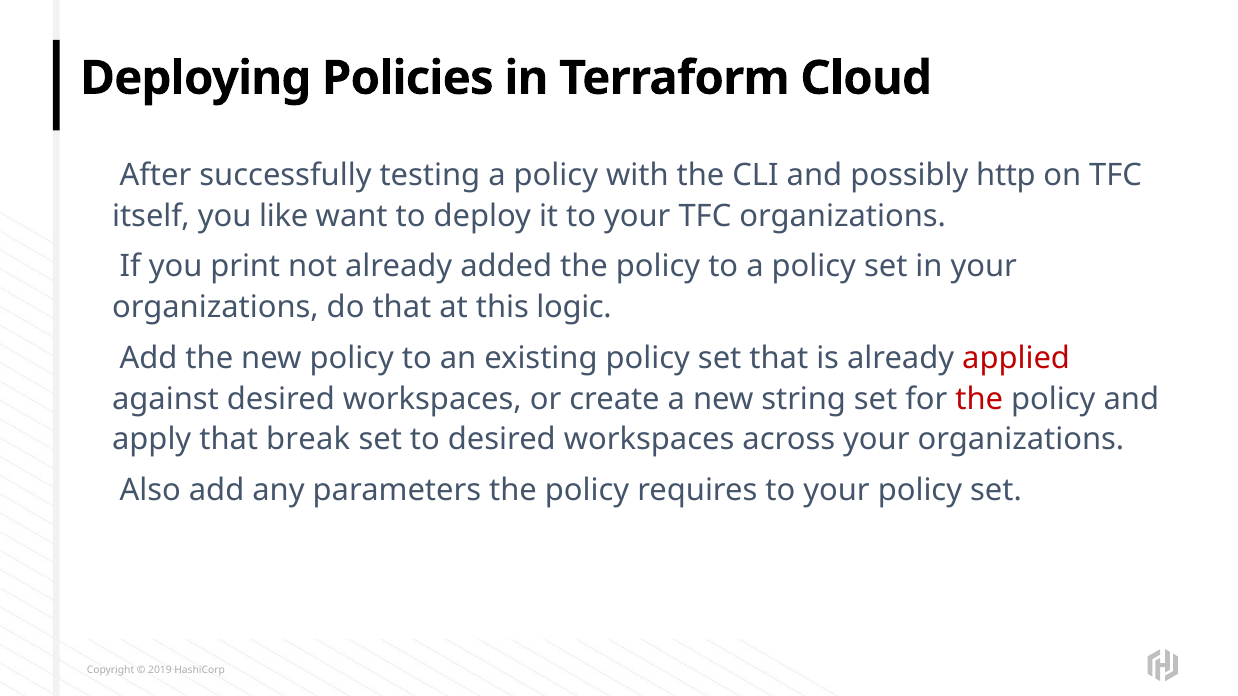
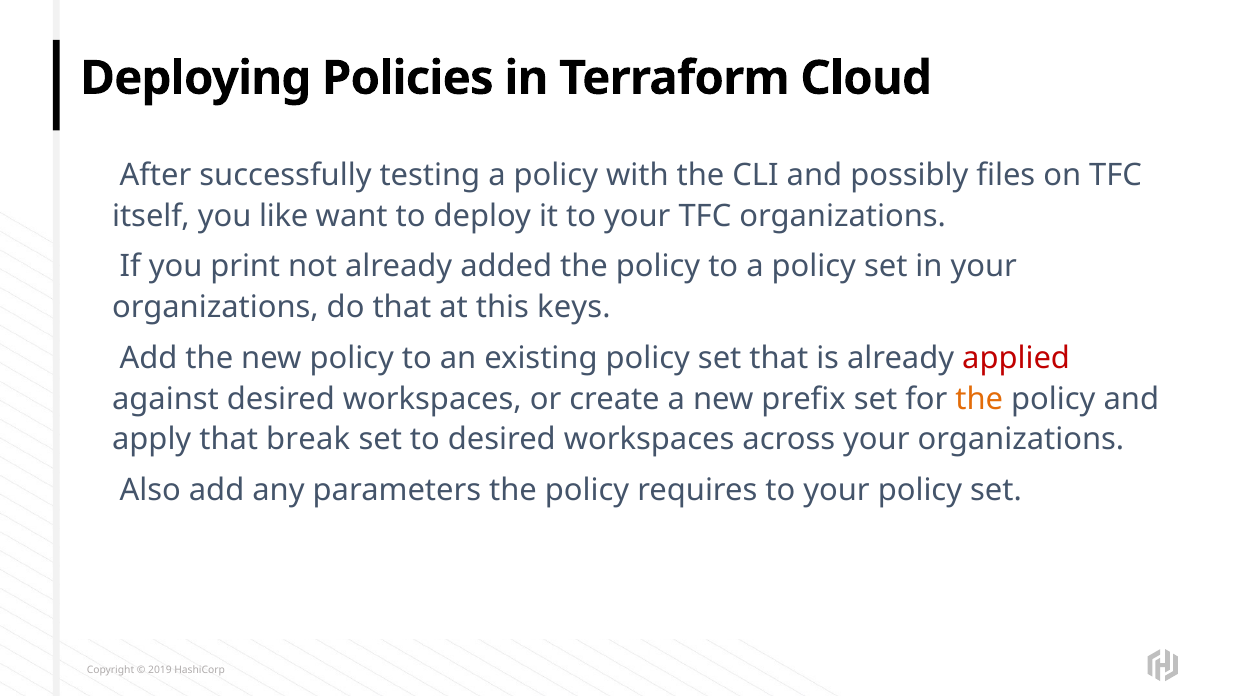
http: http -> files (1006, 175)
logic: logic -> keys (574, 308)
string: string -> prefix (804, 399)
the colour: red -> orange (979, 399)
